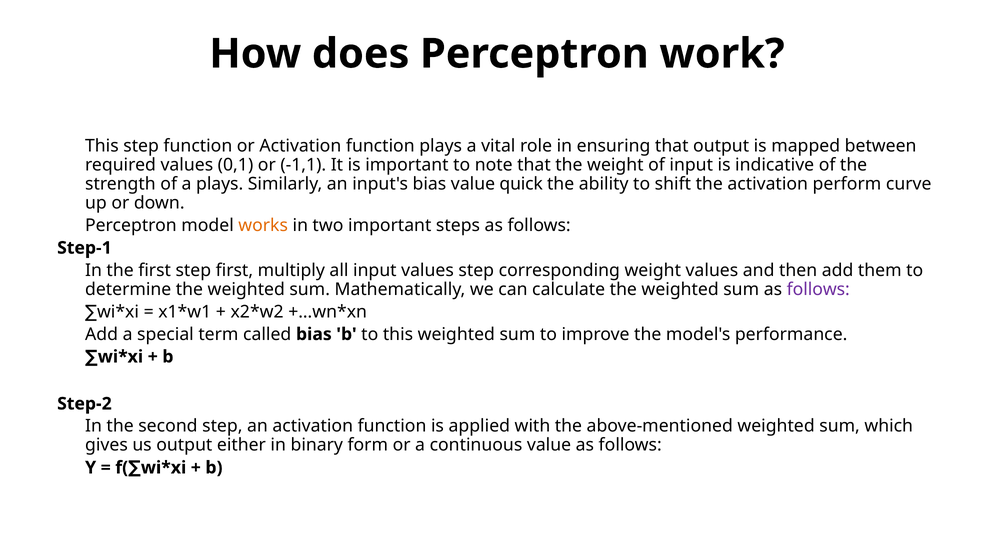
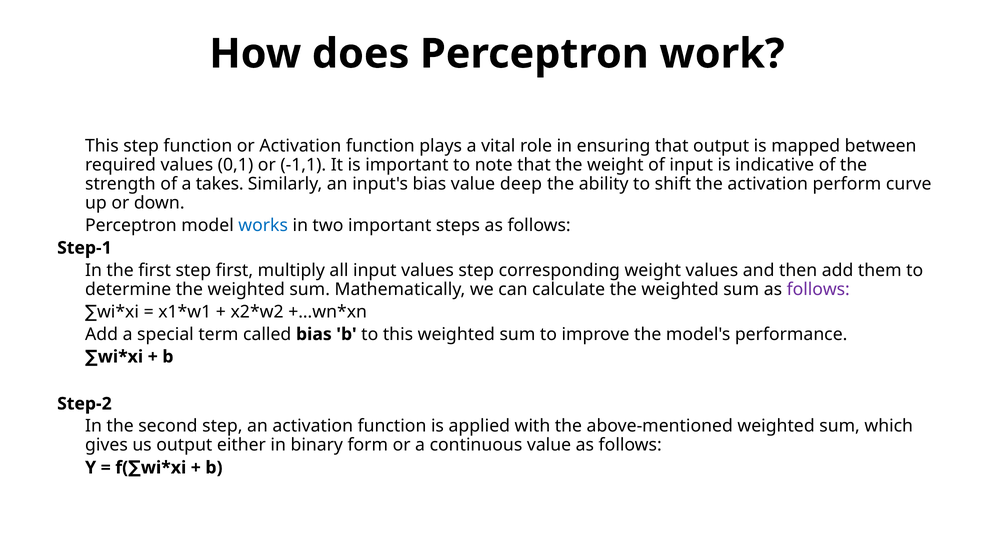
a plays: plays -> takes (220, 184)
quick: quick -> deep (521, 184)
works colour: orange -> blue (263, 225)
